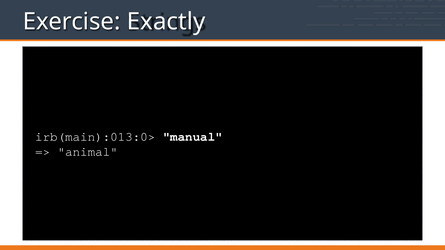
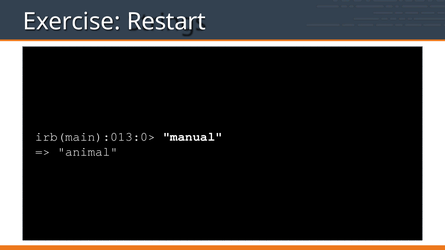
Exactly: Exactly -> Restart (166, 22)
